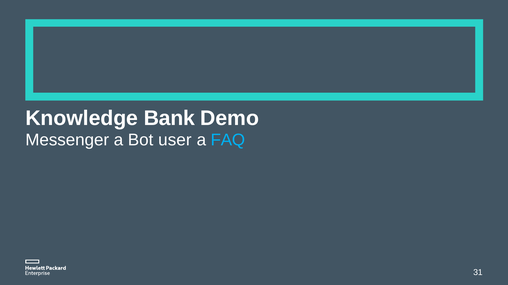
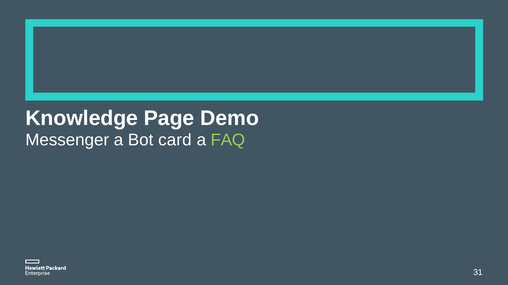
Bank: Bank -> Page (169, 118)
user: user -> card (175, 140)
FAQ colour: light blue -> light green (228, 140)
